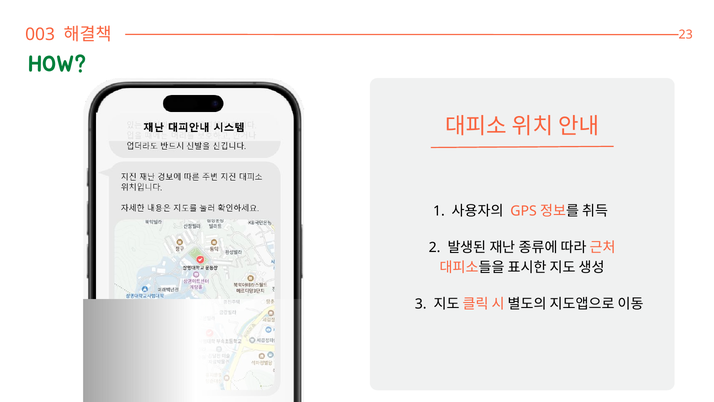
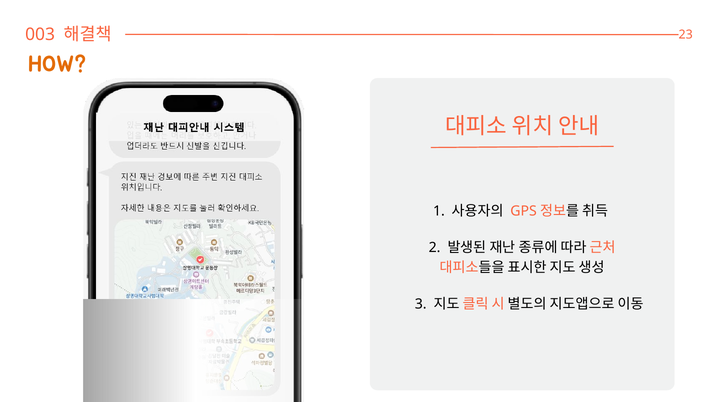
HOW colour: green -> orange (57, 64)
